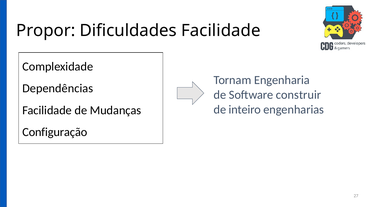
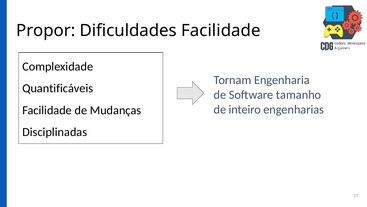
Dependências: Dependências -> Quantificáveis (58, 88)
construir: construir -> tamanho (299, 94)
Configuração: Configuração -> Disciplinadas (55, 132)
